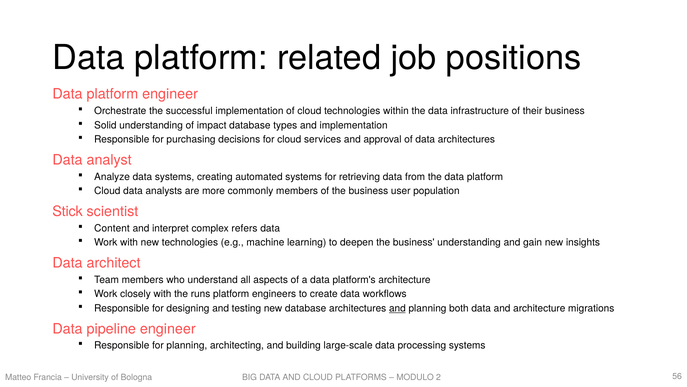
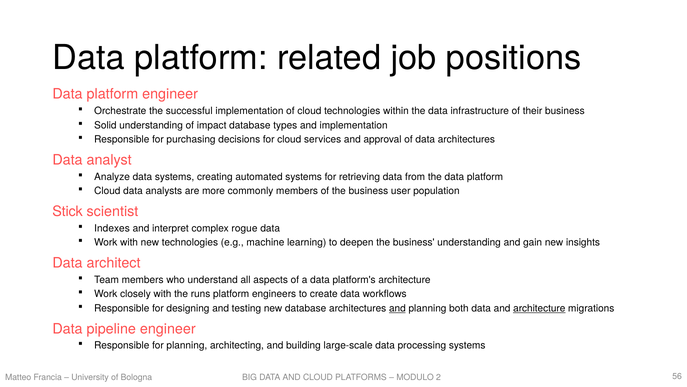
Content: Content -> Indexes (112, 228)
refers: refers -> rogue (244, 228)
architecture underline: none -> present (539, 308)
